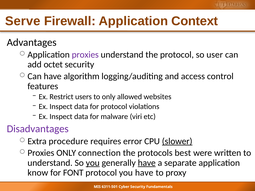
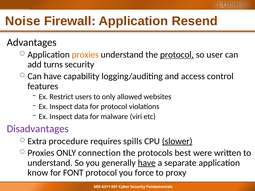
Serve: Serve -> Noise (23, 21)
Context: Context -> Resend (195, 21)
proxies colour: purple -> orange (85, 55)
protocol underline: none -> present (177, 55)
octet: octet -> turns (53, 65)
algorithm: algorithm -> capability (81, 76)
error: error -> spills (133, 141)
you underline: present -> none (93, 163)
you have: have -> force (144, 173)
